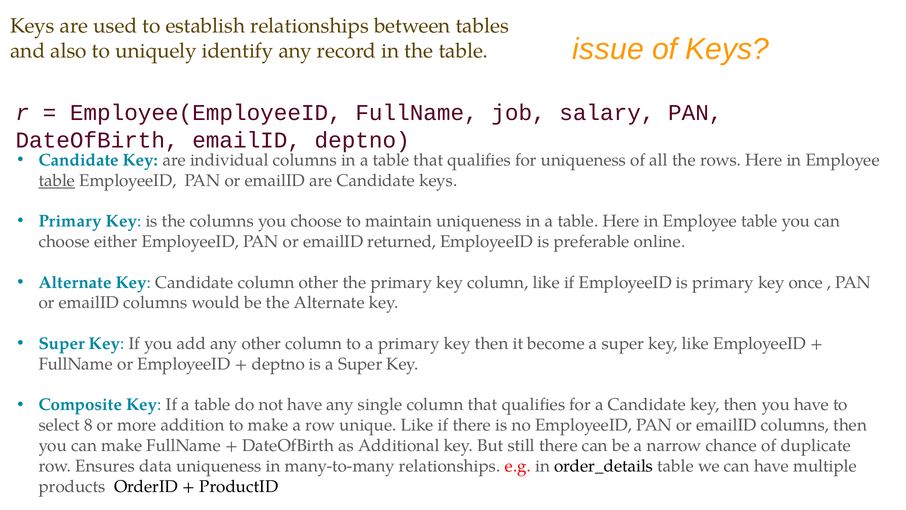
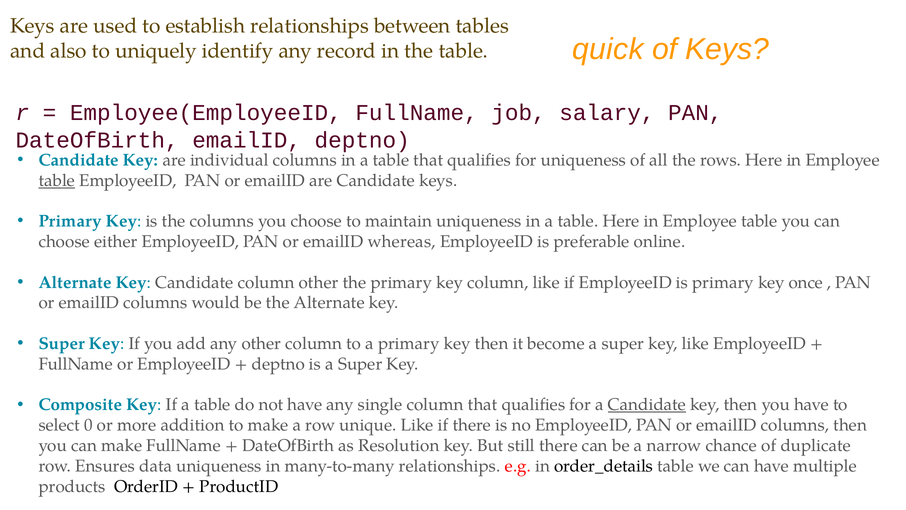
issue: issue -> quick (608, 49)
returned: returned -> whereas (402, 241)
Candidate underline: none -> present (647, 405)
8: 8 -> 0 (88, 425)
Additional: Additional -> Resolution (399, 445)
